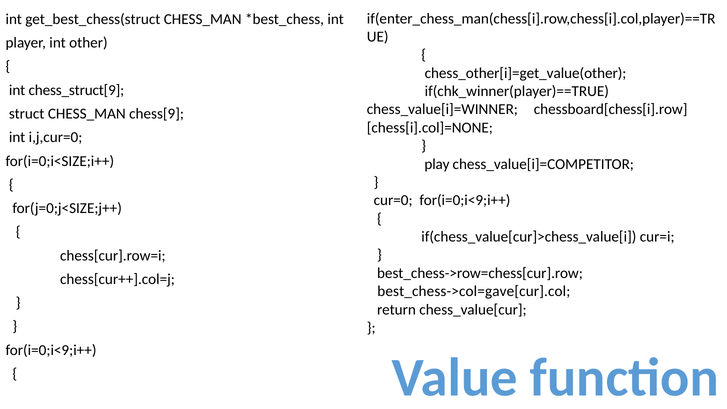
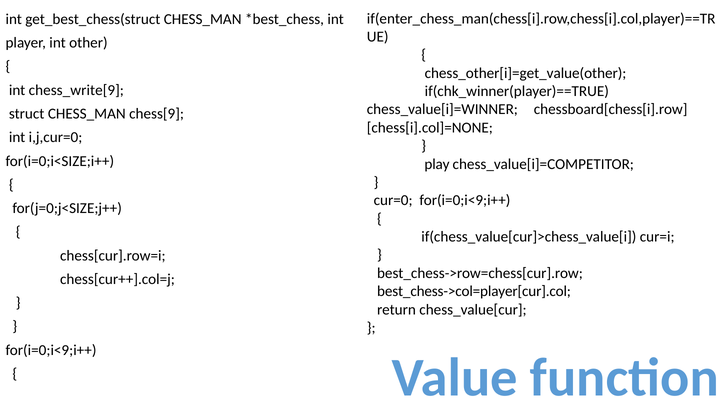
chess_struct[9: chess_struct[9 -> chess_write[9 (76, 90)
best_chess->col=gave[cur].col: best_chess->col=gave[cur].col -> best_chess->col=player[cur].col (474, 291)
